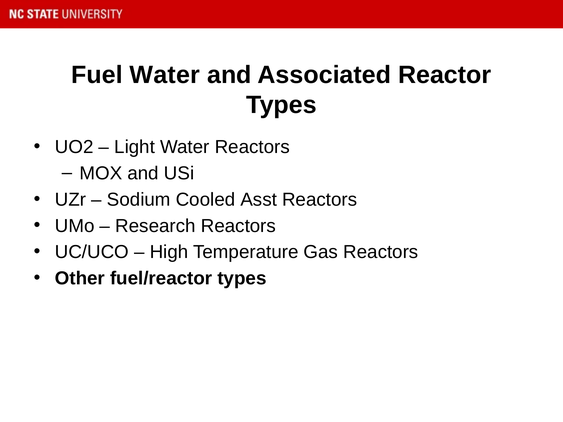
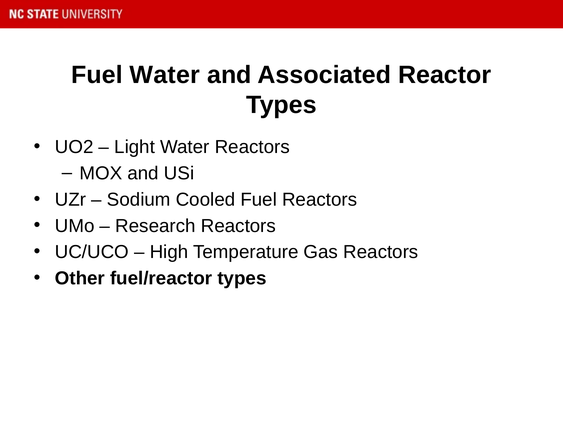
Cooled Asst: Asst -> Fuel (259, 200)
